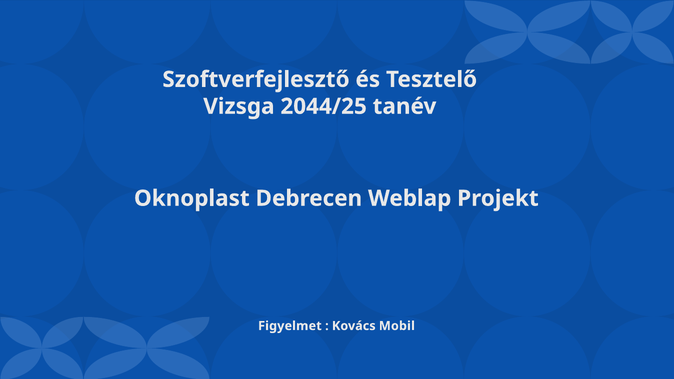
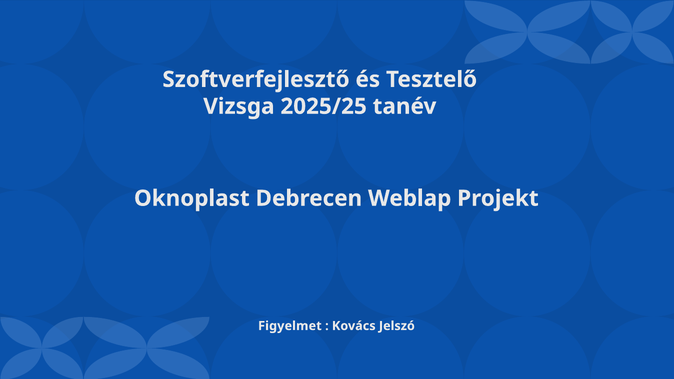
2044/25: 2044/25 -> 2025/25 (324, 106)
Mobil: Mobil -> Jelszó (397, 326)
